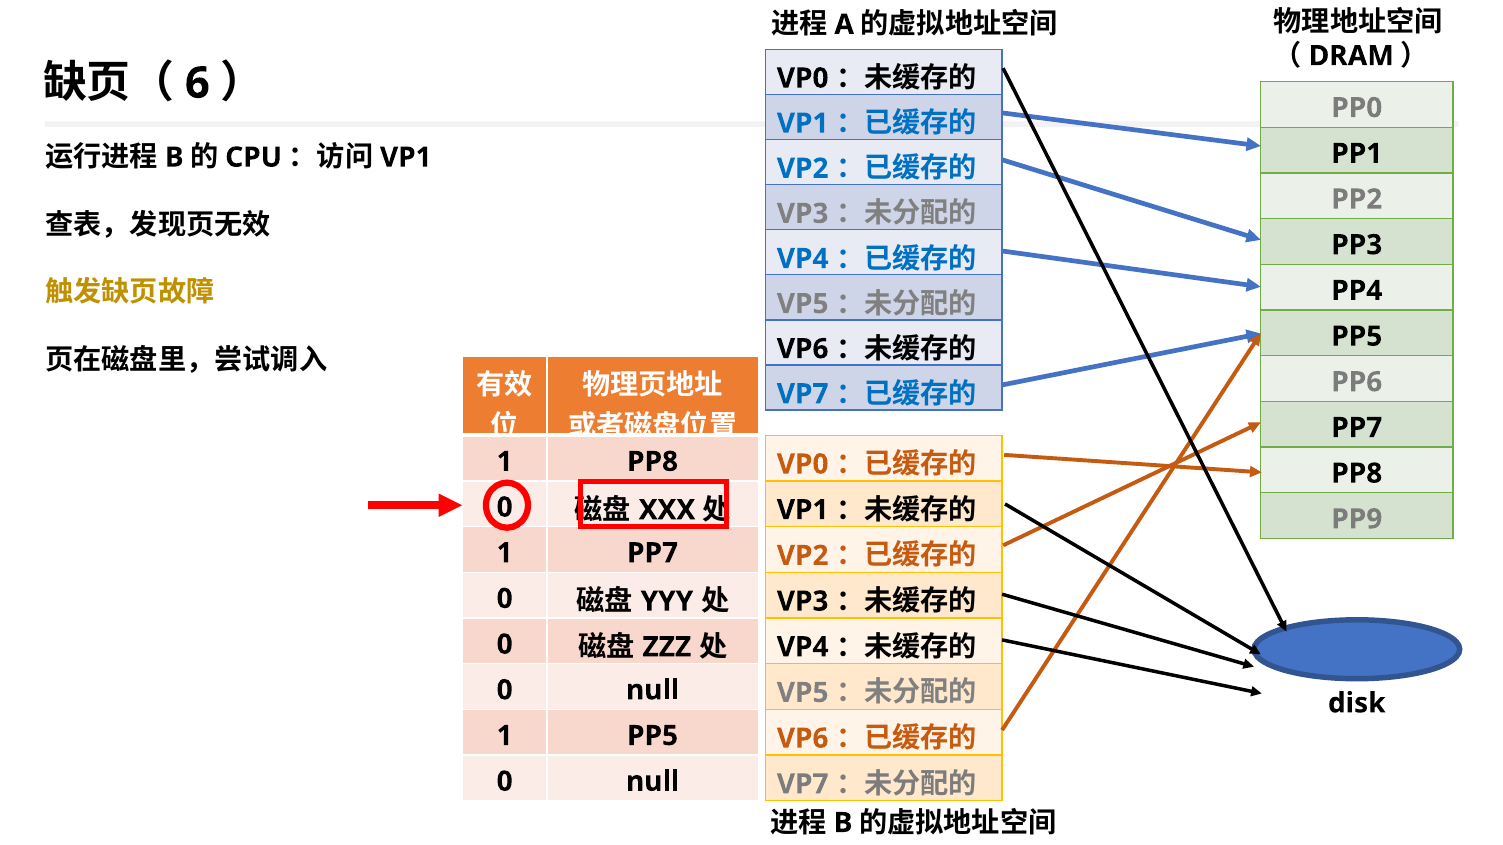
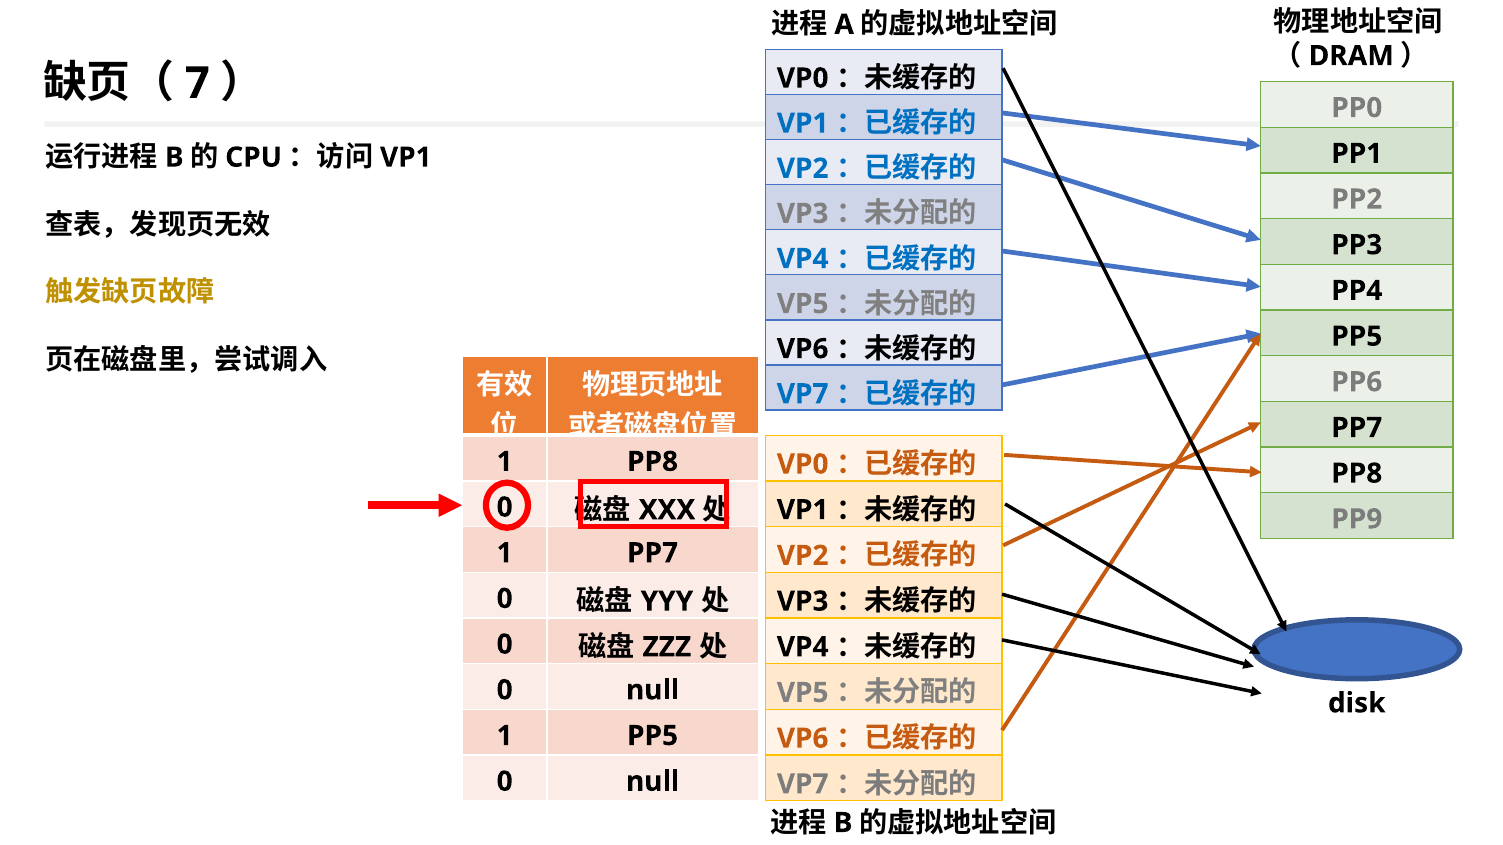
6: 6 -> 7 (197, 83)
